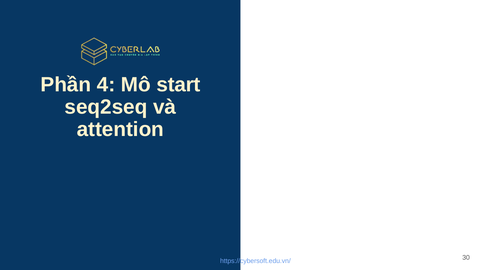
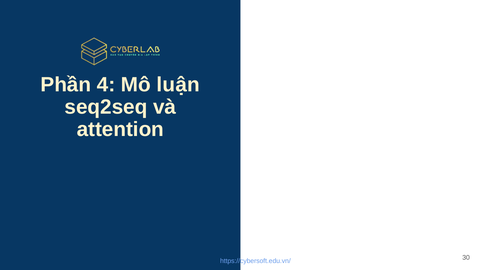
start: start -> luận (178, 85)
